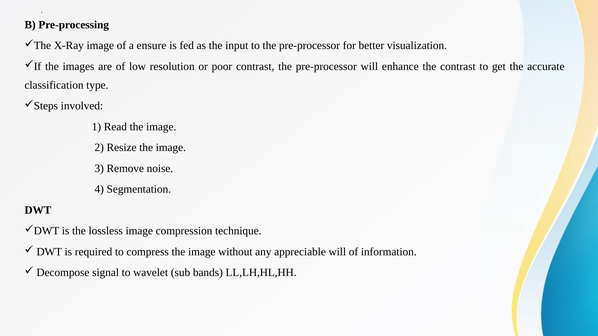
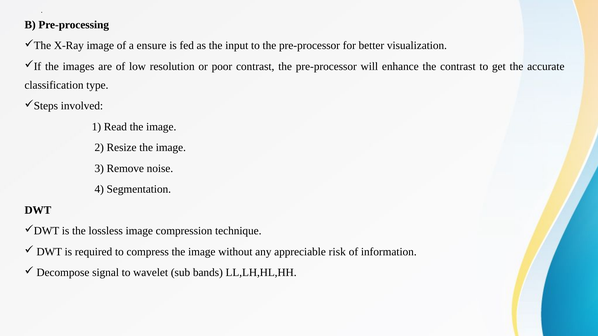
appreciable will: will -> risk (337, 252)
